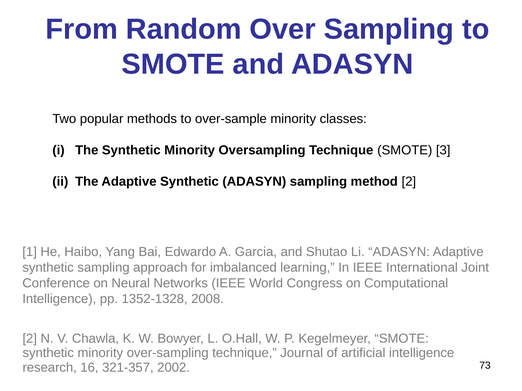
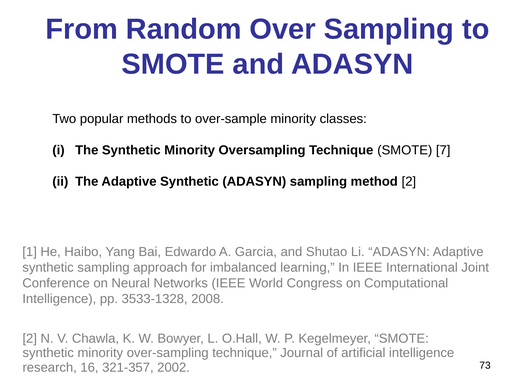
3: 3 -> 7 (443, 150)
1352-1328: 1352-1328 -> 3533-1328 (155, 299)
